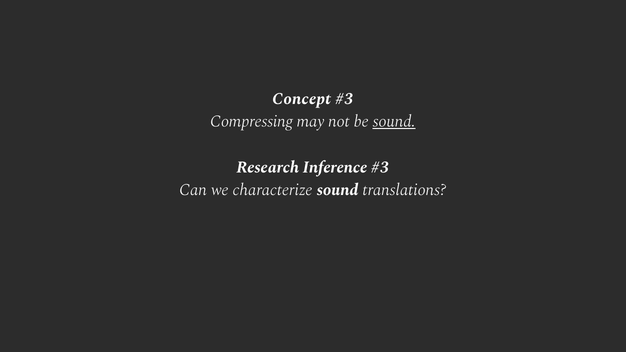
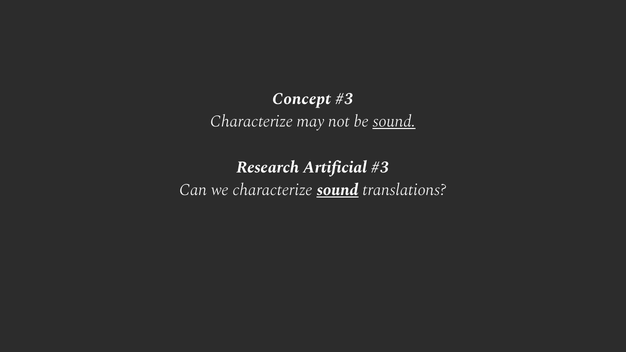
Compressing: Compressing -> Characterize (252, 122)
Inference: Inference -> Artificial (335, 167)
sound underline: none -> present (338, 190)
